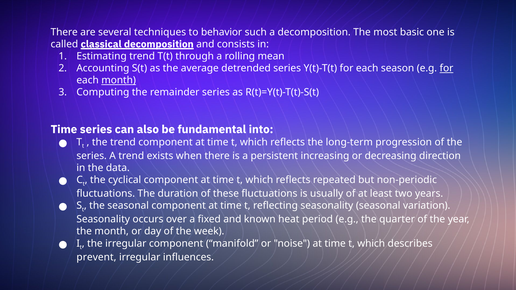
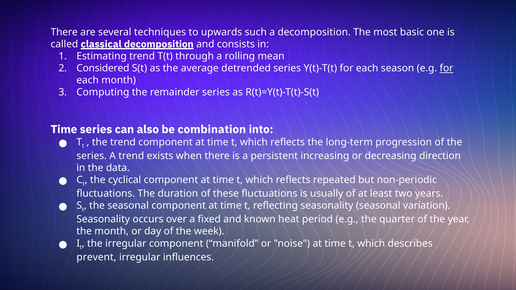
behavior: behavior -> upwards (222, 32)
Accounting: Accounting -> Considered (103, 68)
month underline: present -> none (119, 80)
fundamental: fundamental -> combination (212, 129)
